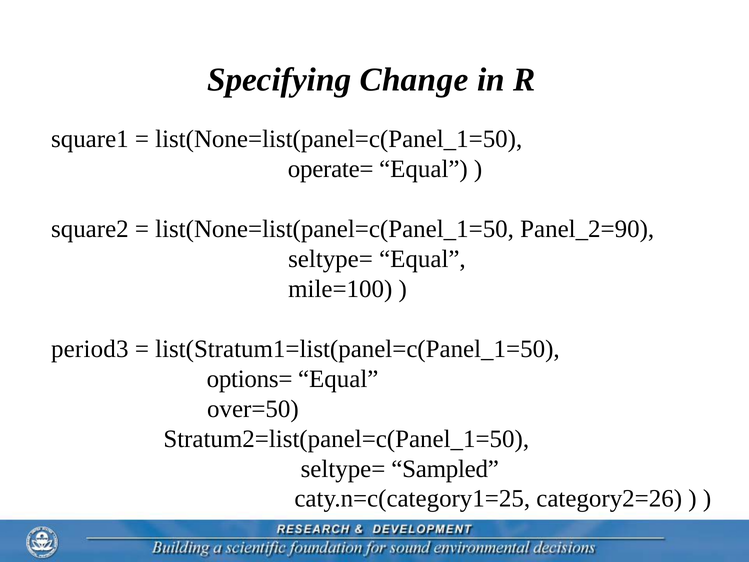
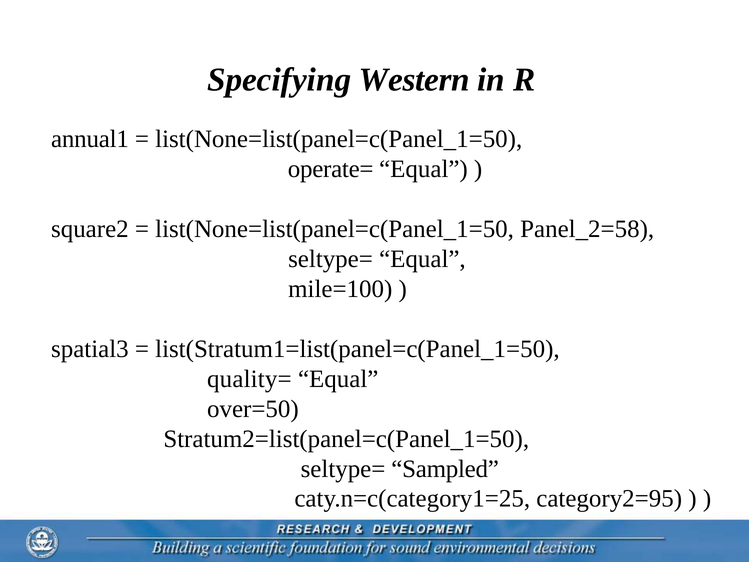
Change: Change -> Western (414, 80)
square1: square1 -> annual1 (90, 139)
Panel_2=90: Panel_2=90 -> Panel_2=58 (587, 229)
period3: period3 -> spatial3 (90, 349)
options=: options= -> quality= (249, 379)
category2=26: category2=26 -> category2=95 (609, 499)
